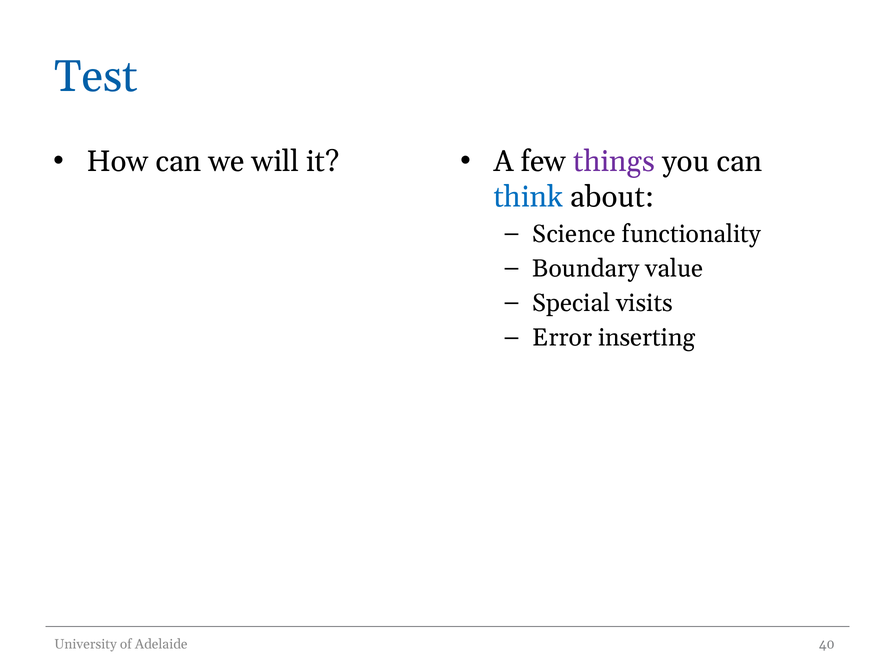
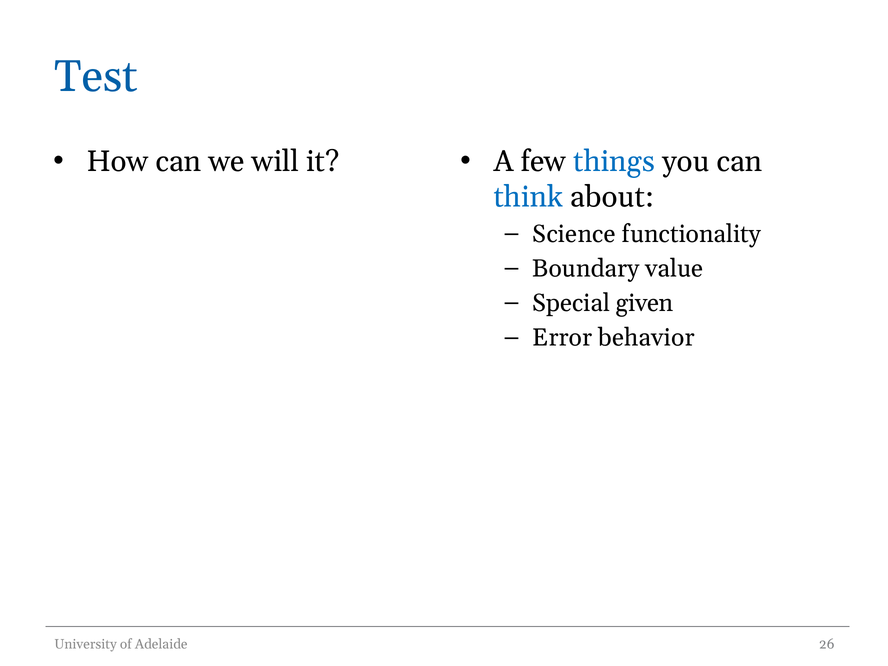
things colour: purple -> blue (614, 161)
visits: visits -> given (645, 303)
inserting: inserting -> behavior (647, 338)
40: 40 -> 26 (827, 644)
